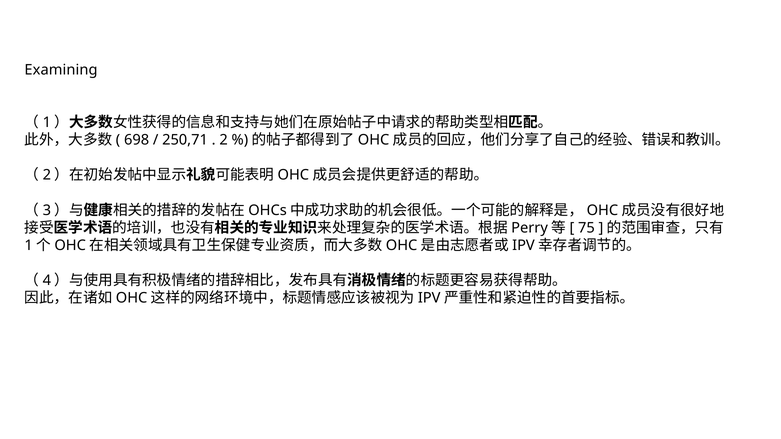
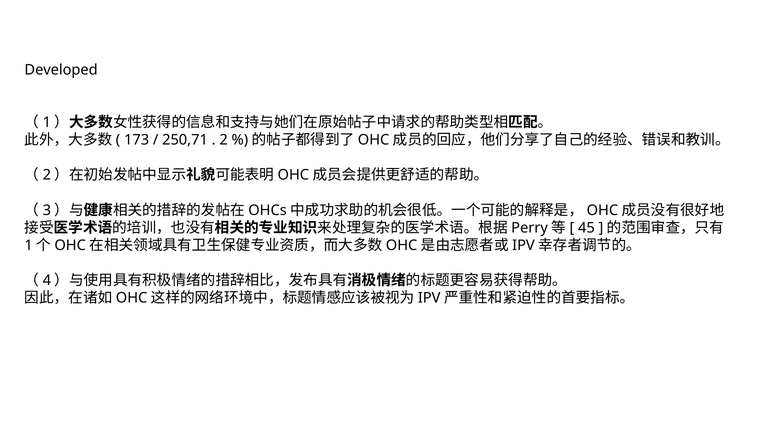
Examining: Examining -> Developed (61, 70)
698: 698 -> 173 (137, 140)
75: 75 -> 45 (586, 228)
